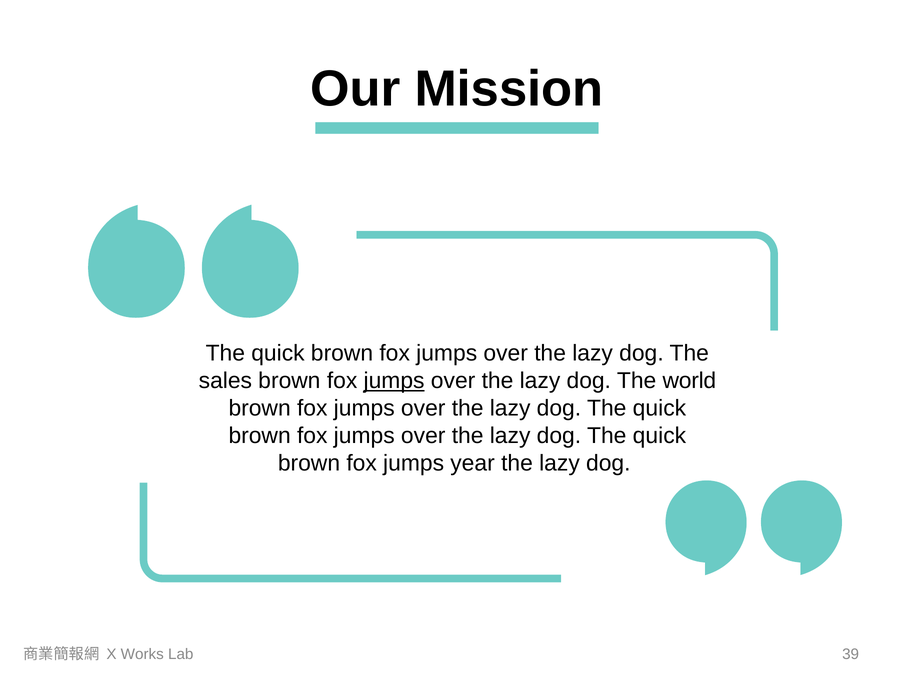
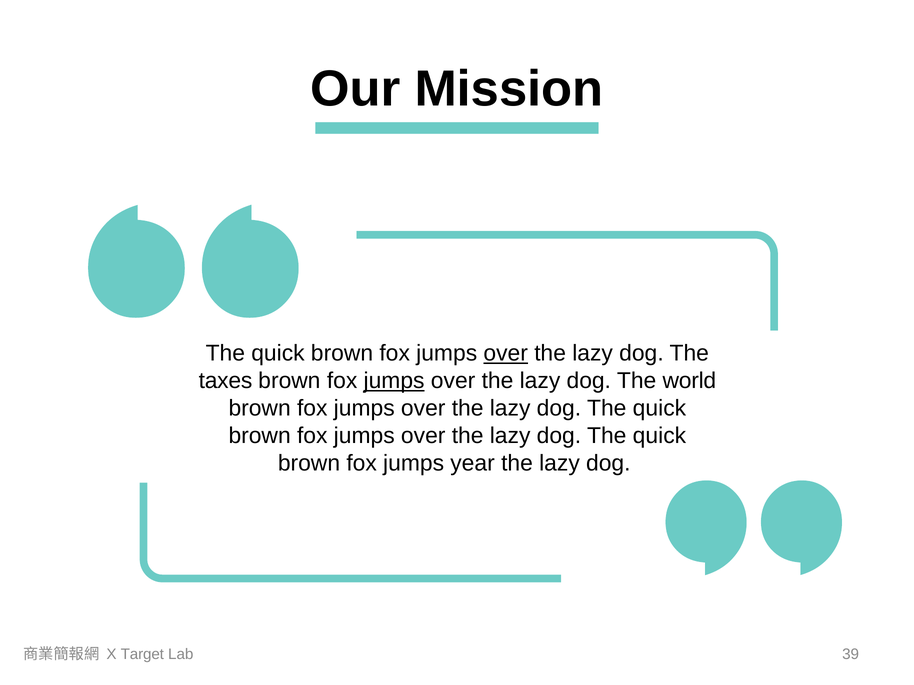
over underline: none -> present (506, 354)
sales: sales -> taxes (225, 381)
Works: Works -> Target (142, 655)
